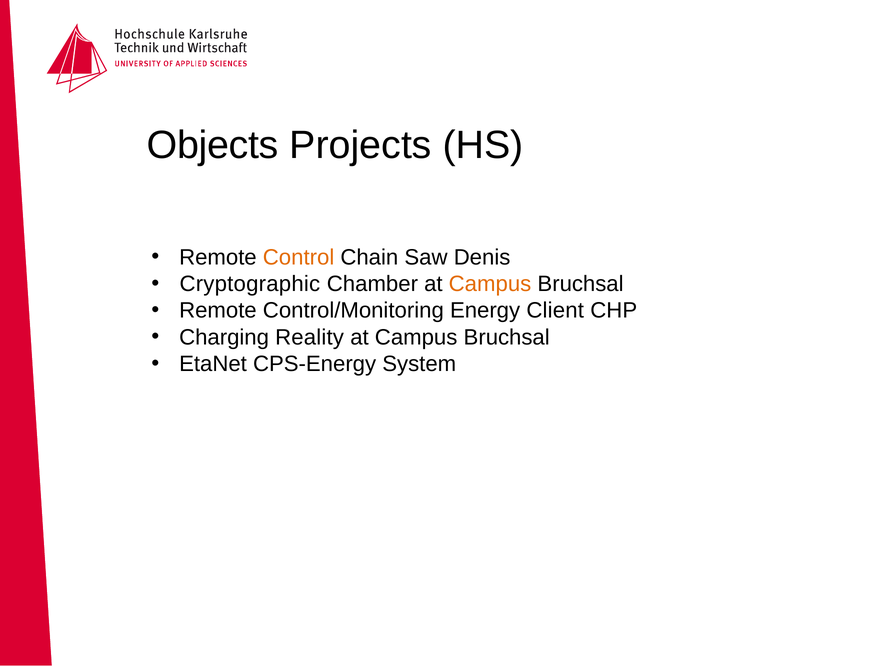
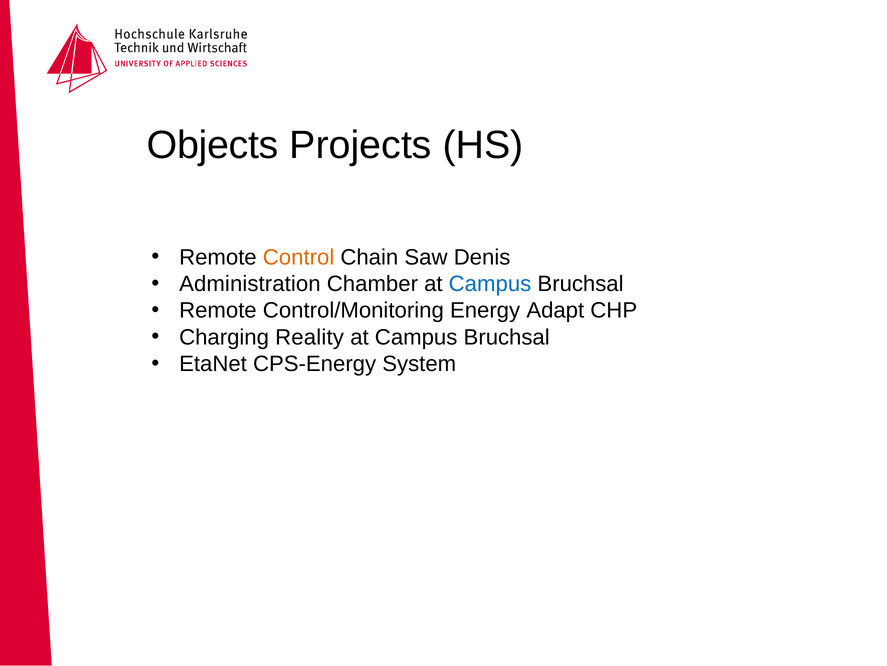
Cryptographic: Cryptographic -> Administration (250, 284)
Campus colour: orange -> blue (490, 284)
Client: Client -> Adapt (555, 310)
